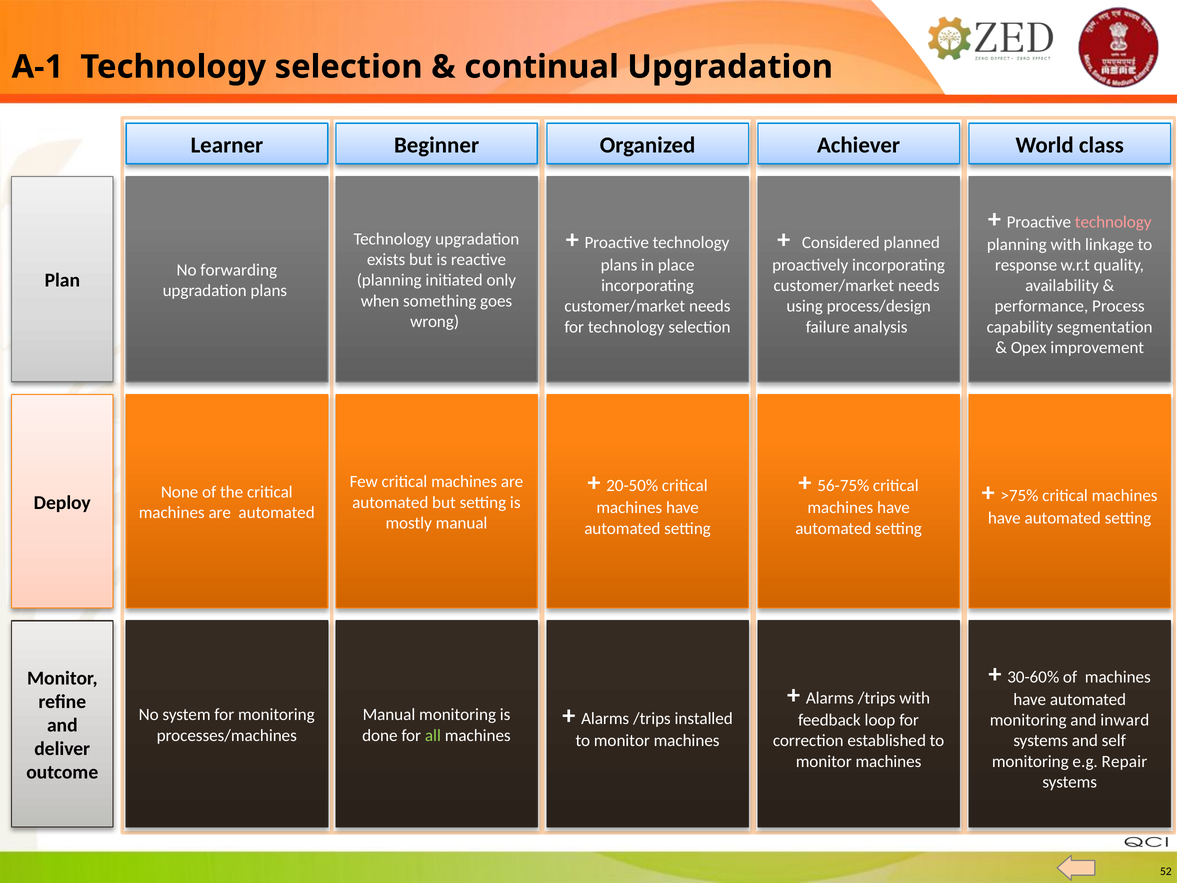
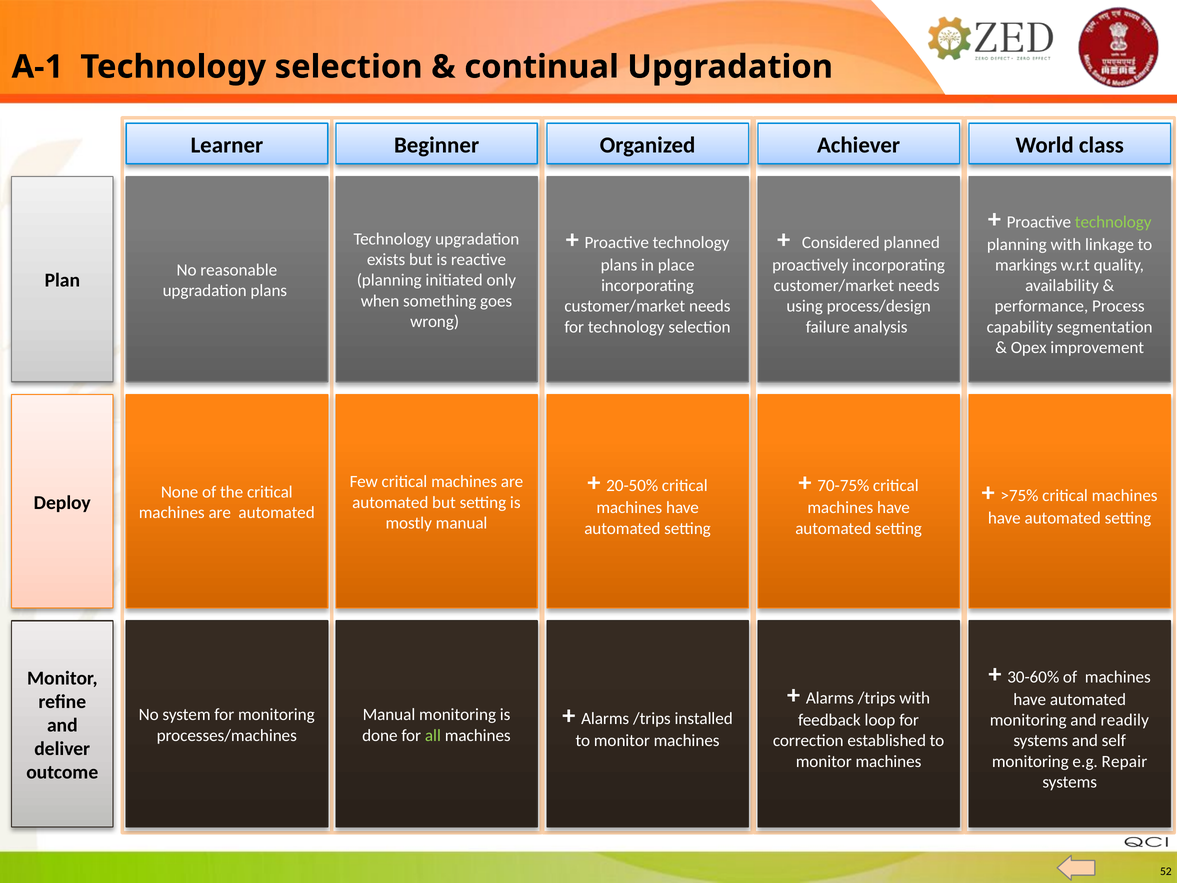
technology colour: pink -> light green (1113, 222)
response: response -> markings (1026, 265)
forwarding: forwarding -> reasonable (239, 270)
56-75%: 56-75% -> 70-75% (843, 485)
inward: inward -> readily (1125, 720)
